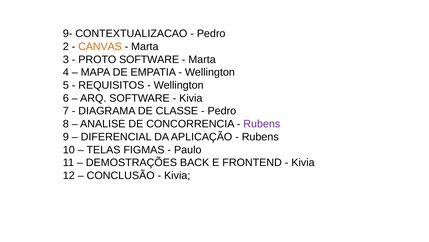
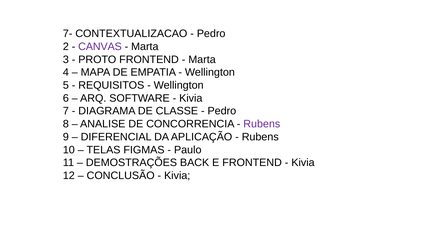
9-: 9- -> 7- (68, 34)
CANVAS colour: orange -> purple (100, 46)
PROTO SOFTWARE: SOFTWARE -> FRONTEND (149, 59)
